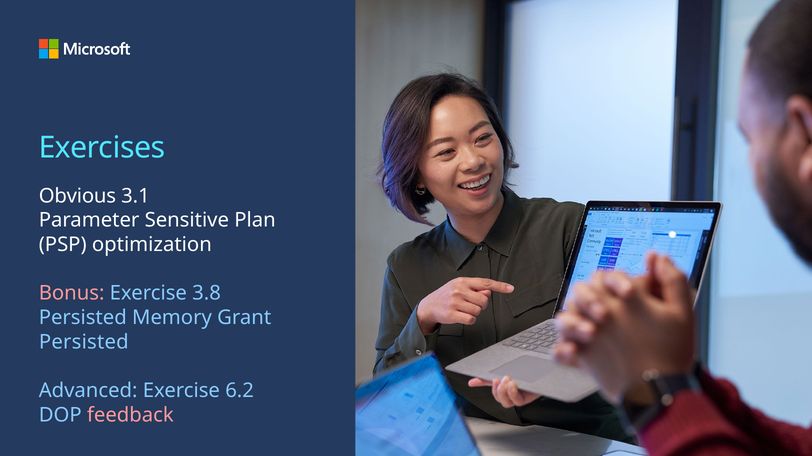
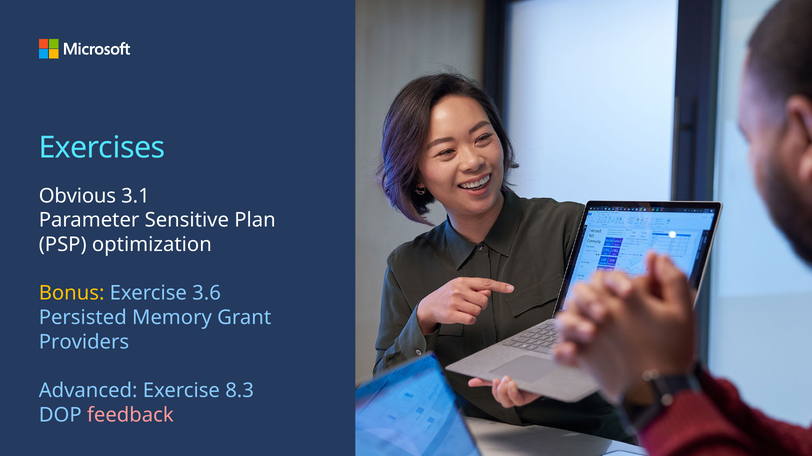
Bonus colour: pink -> yellow (72, 294)
3.8: 3.8 -> 3.6 (207, 294)
Persisted: Persisted -> Providers (84, 342)
6.2: 6.2 -> 8.3 (240, 391)
